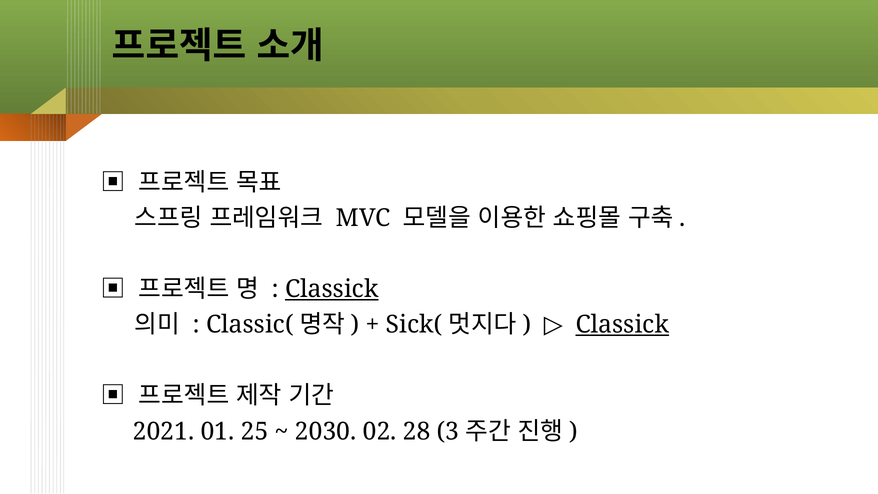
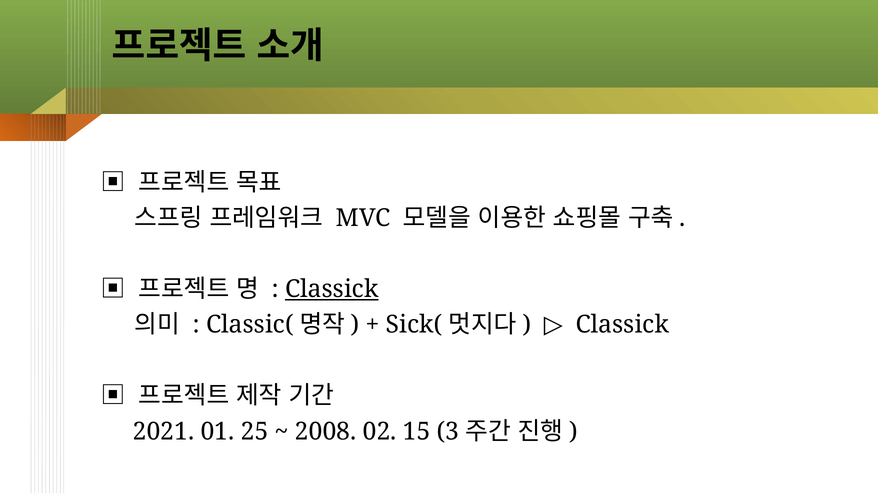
Classick underline: present -> none (622, 325)
2030: 2030 -> 2008 (326, 431)
28: 28 -> 15 (417, 431)
